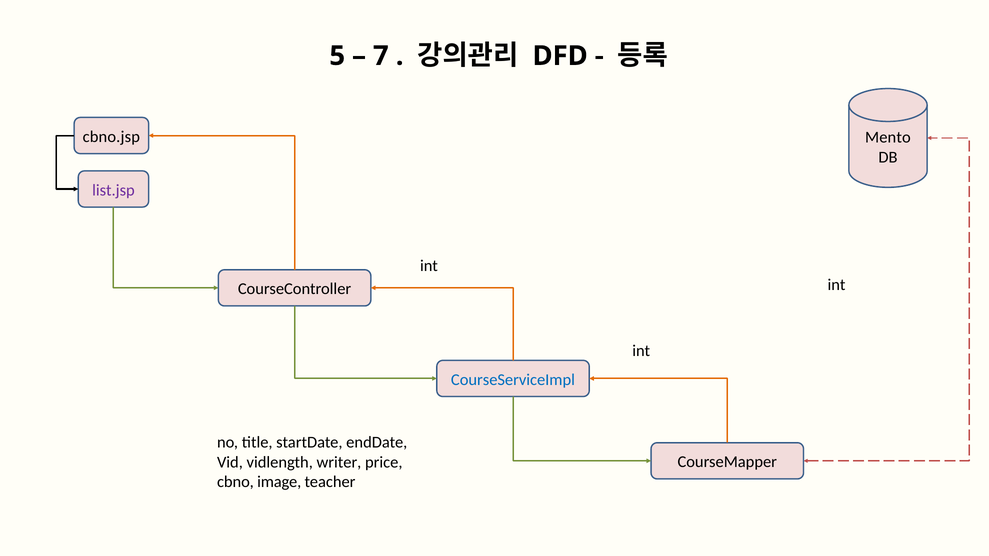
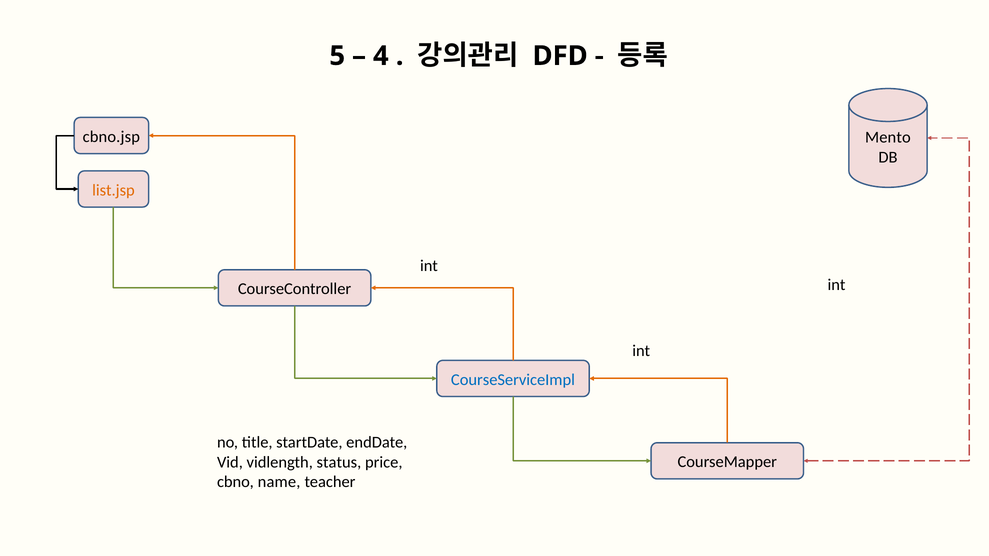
7: 7 -> 4 (381, 56)
list.jsp colour: purple -> orange (113, 190)
writer: writer -> status (339, 462)
image: image -> name (279, 482)
